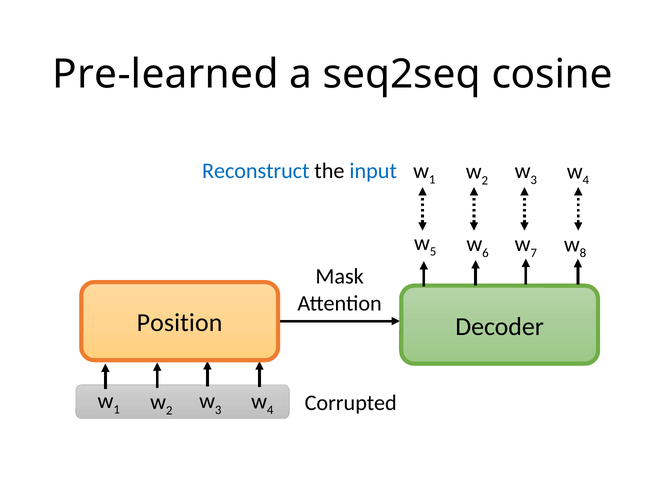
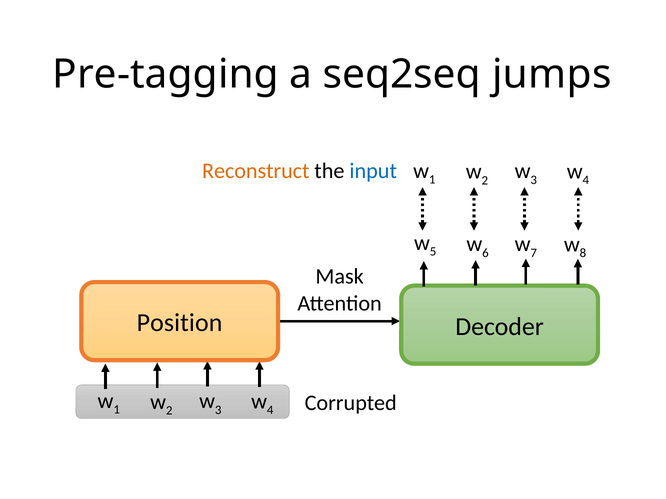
Pre-learned: Pre-learned -> Pre-tagging (166, 75)
cosine: cosine -> jumps (552, 75)
Reconstruct colour: blue -> orange (256, 171)
